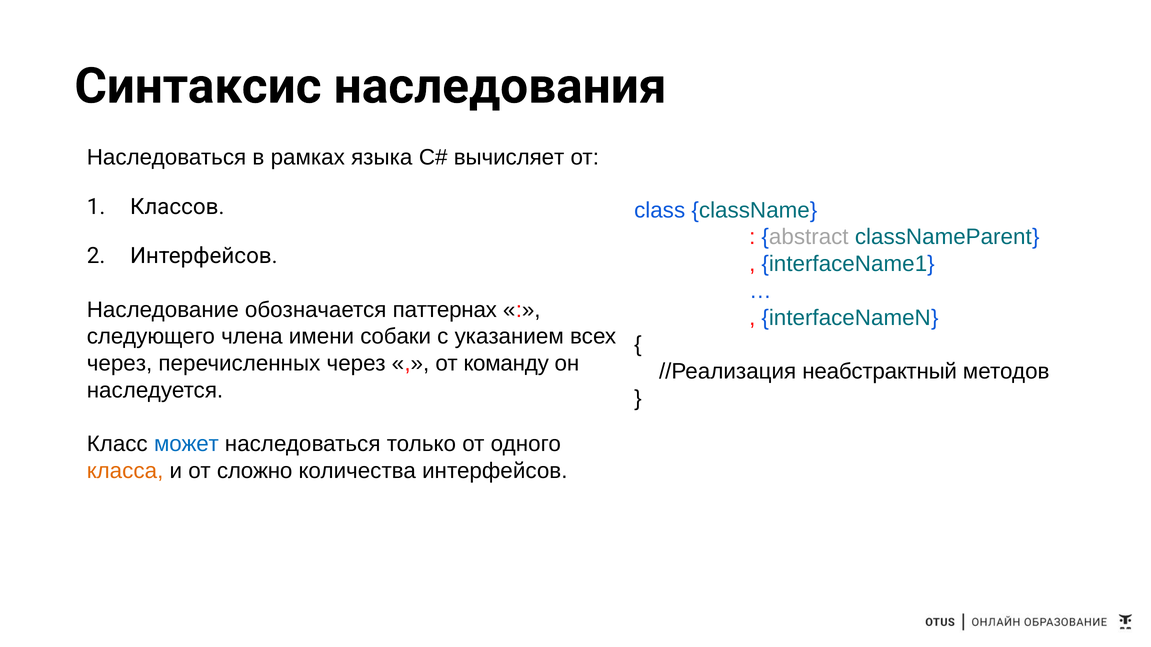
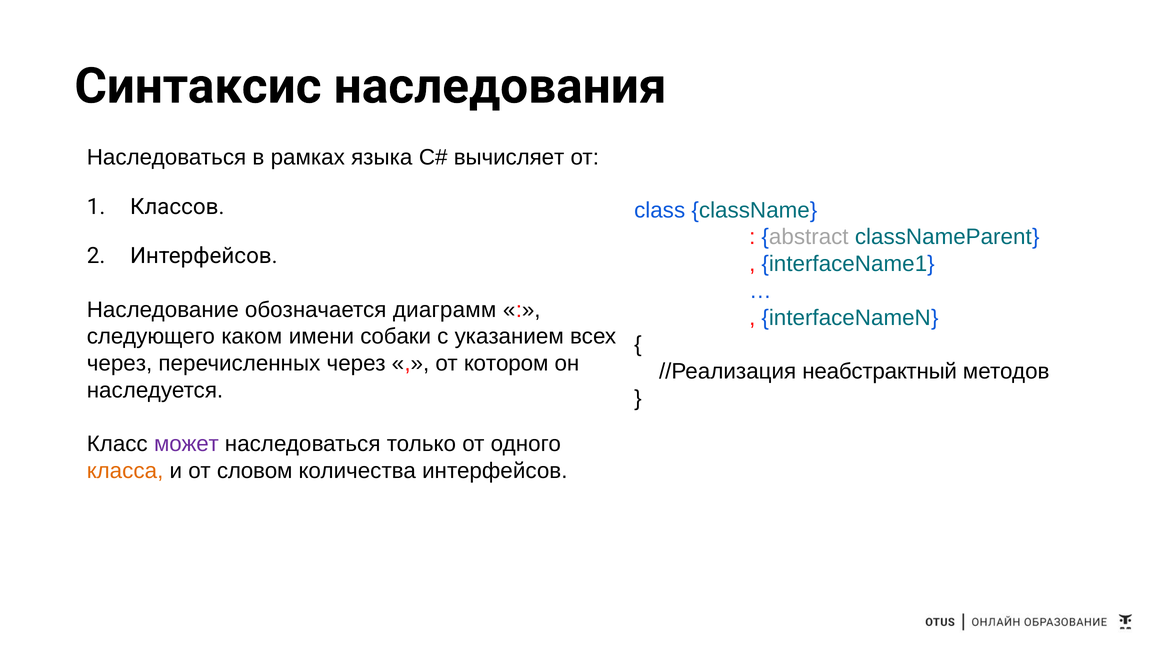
паттернах: паттернах -> диаграмм (445, 310)
члена: члена -> каком (252, 337)
команду: команду -> котором (506, 364)
может colour: blue -> purple (186, 444)
сложно: сложно -> словом (255, 471)
